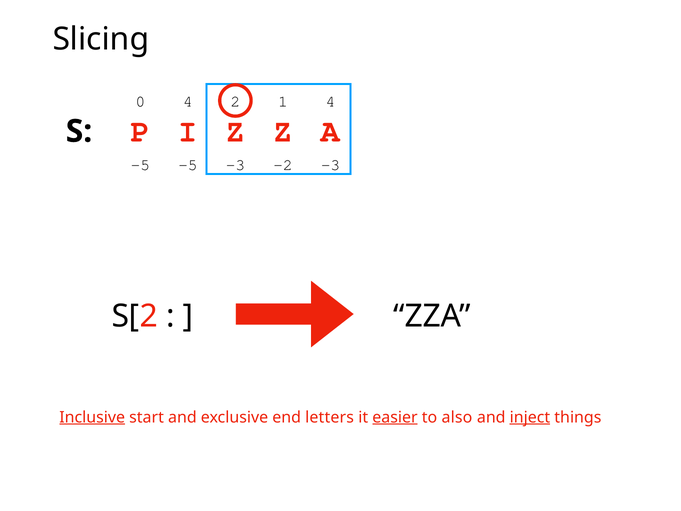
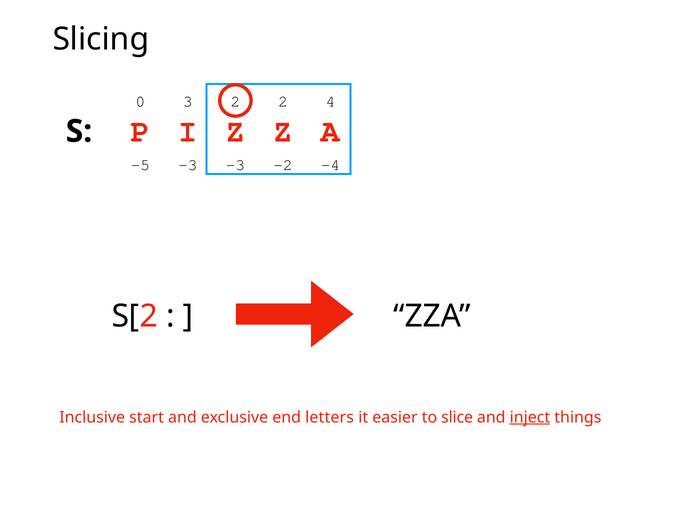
0 4: 4 -> 3 (188, 102)
2 1: 1 -> 2 (283, 102)
-5 -5: -5 -> -3 (188, 165)
-2 -3: -3 -> -4 (330, 165)
Inclusive underline: present -> none (92, 417)
easier underline: present -> none (395, 417)
also: also -> slice (457, 417)
